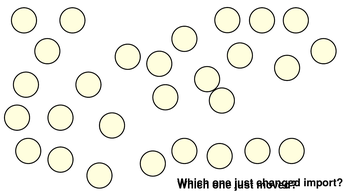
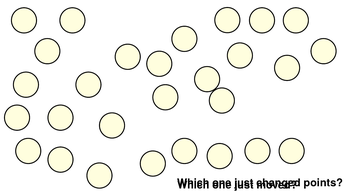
import: import -> points (323, 183)
